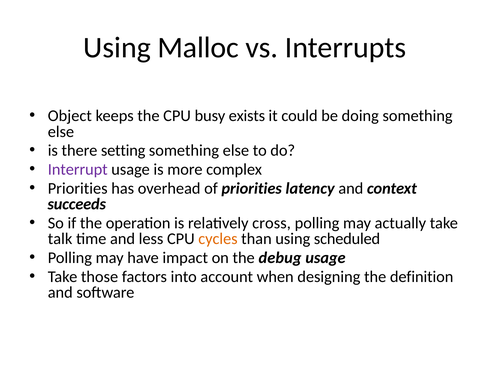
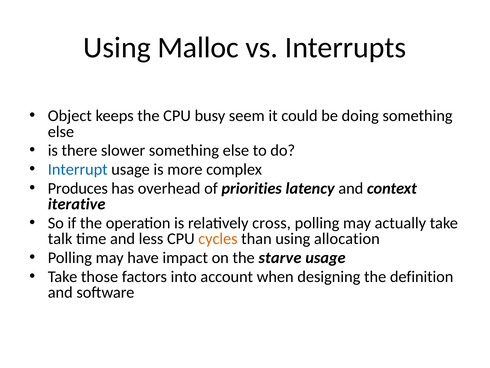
exists: exists -> seem (247, 116)
setting: setting -> slower (123, 150)
Interrupt colour: purple -> blue (78, 169)
Priorities: Priorities -> Produces (78, 188)
succeeds: succeeds -> iterative (77, 204)
scheduled: scheduled -> allocation (347, 239)
debug: debug -> starve (280, 258)
